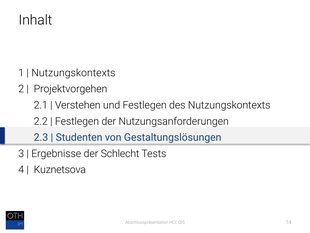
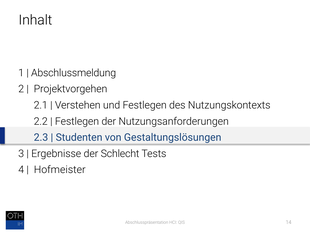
Nutzungskontexts: Nutzungskontexts -> Abschlussmeldung (74, 73)
Kuznetsova: Kuznetsova -> Hofmeister (60, 169)
